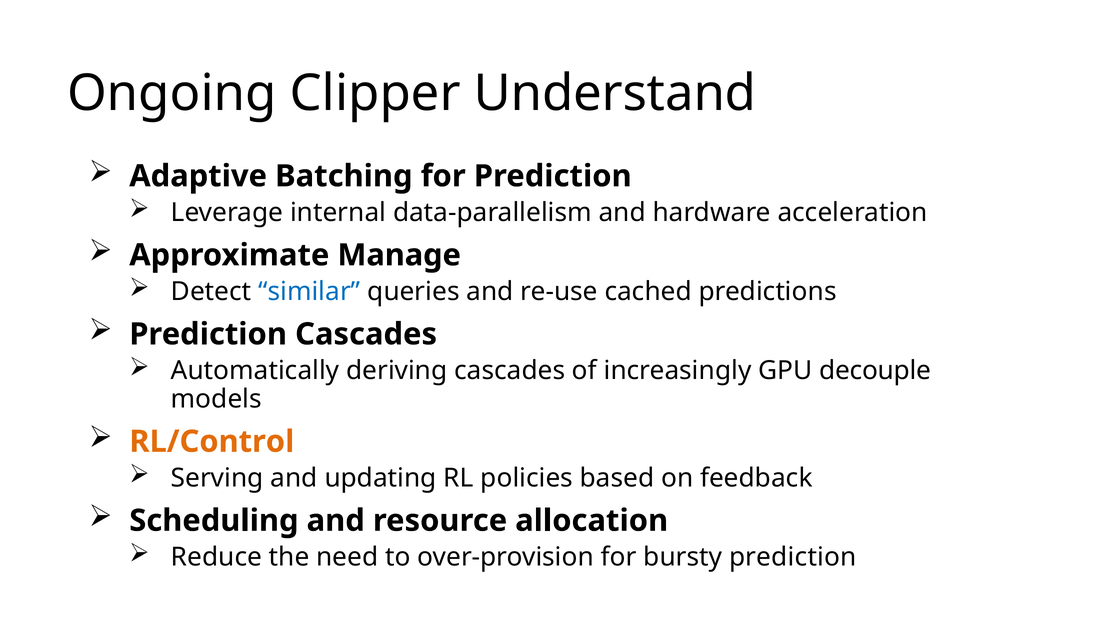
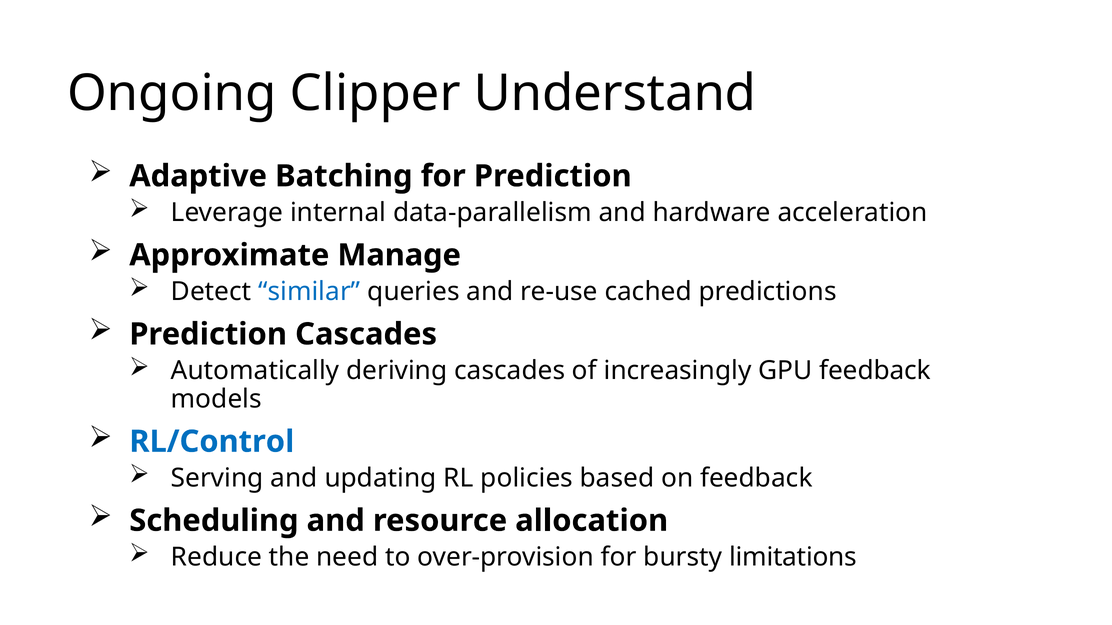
GPU decouple: decouple -> feedback (875, 371)
RL/Control colour: orange -> blue (212, 442)
bursty prediction: prediction -> limitations (793, 558)
